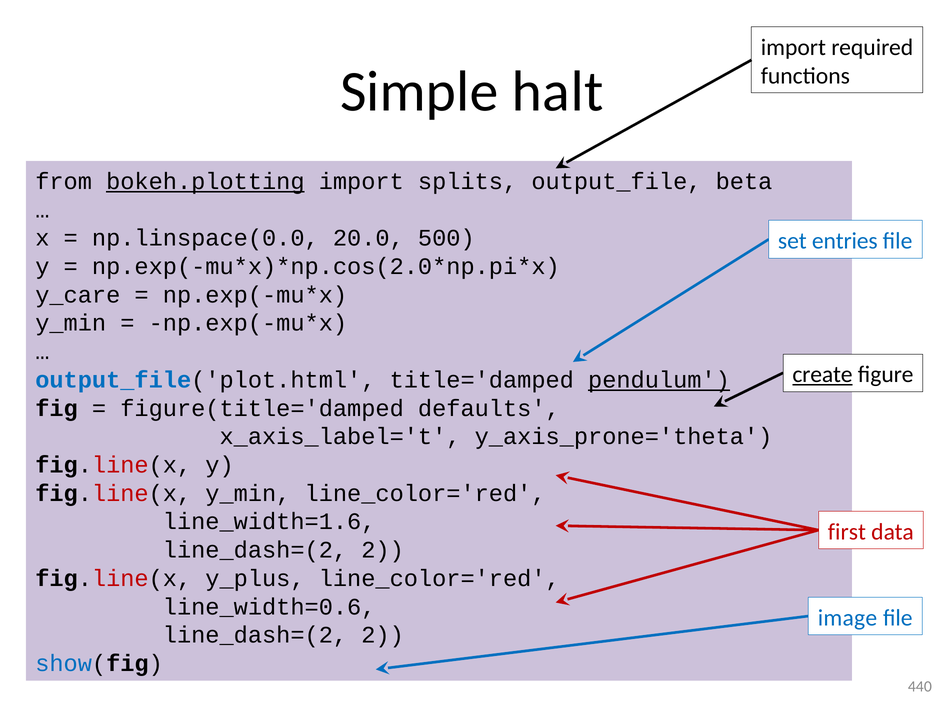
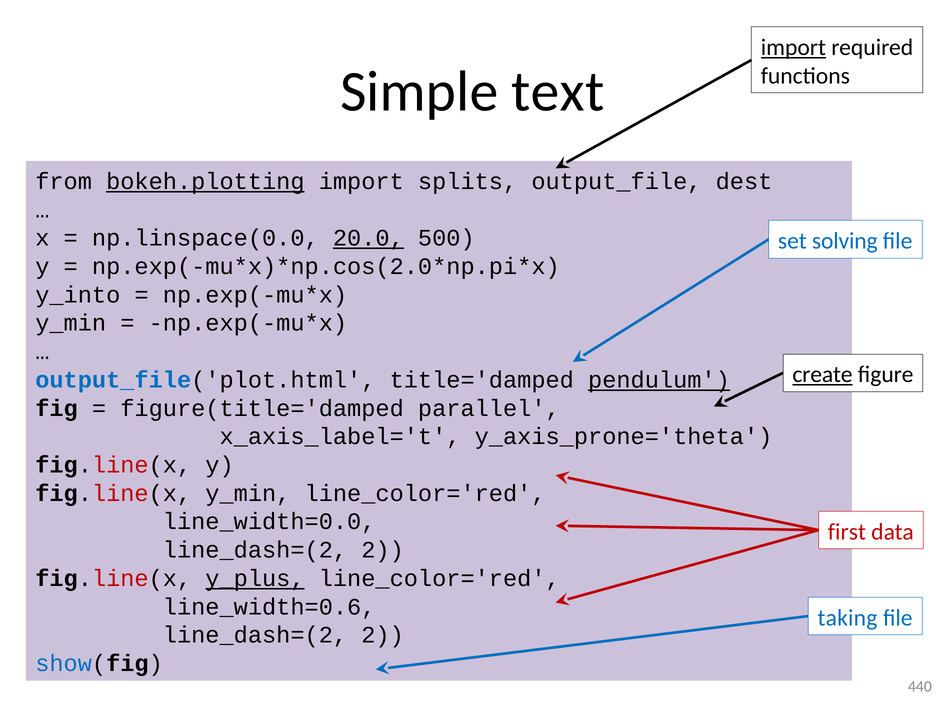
import underline: none -> present (793, 47)
halt: halt -> text (558, 91)
beta: beta -> dest (744, 181)
20.0 underline: none -> present (368, 238)
entries: entries -> solving (845, 241)
y_care: y_care -> y_into (78, 295)
defaults: defaults -> parallel (489, 408)
line_width=1.6: line_width=1.6 -> line_width=0.0 (269, 522)
y_plus underline: none -> present (255, 578)
image: image -> taking (848, 618)
